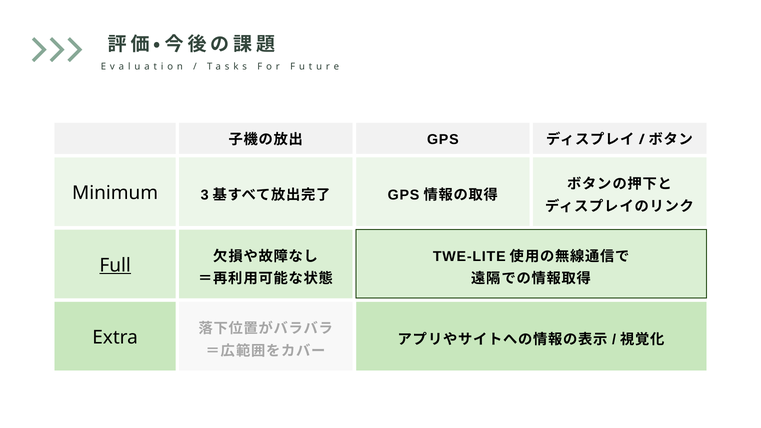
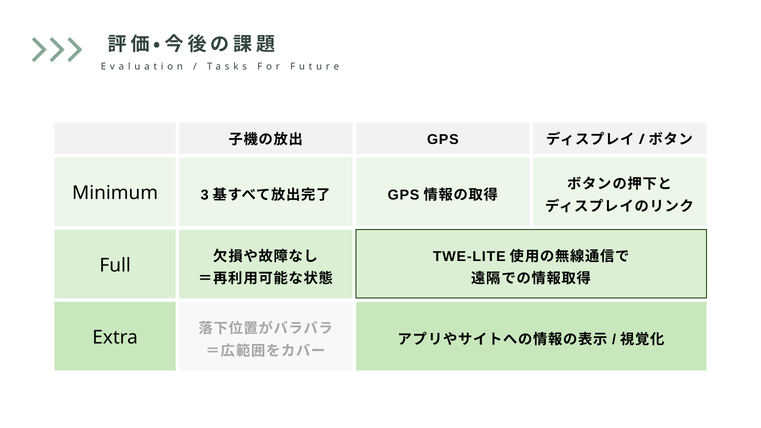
Full underline: present -> none (115, 265)
